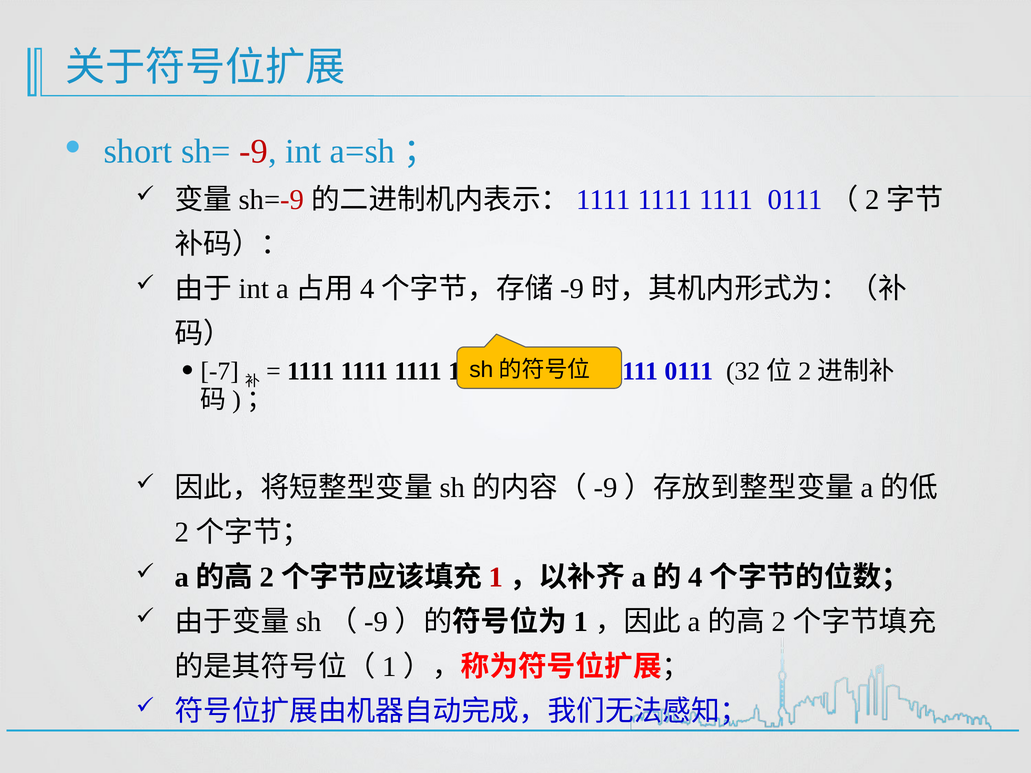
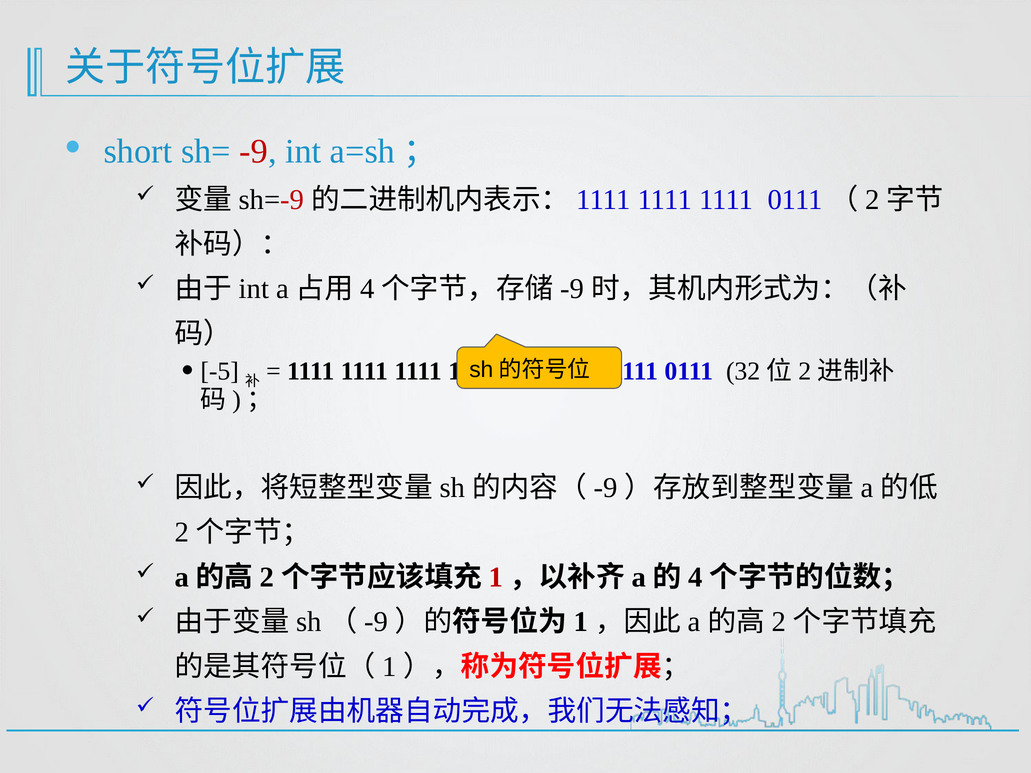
-7: -7 -> -5 (220, 371)
